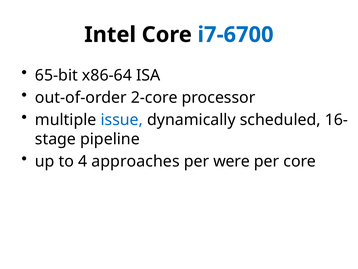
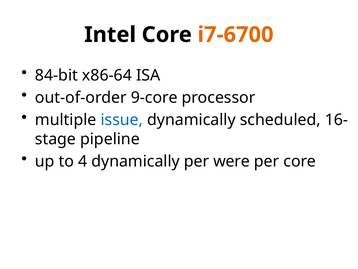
i7-6700 colour: blue -> orange (236, 35)
65-bit: 65-bit -> 84-bit (56, 75)
2-core: 2-core -> 9-core (154, 97)
4 approaches: approaches -> dynamically (136, 161)
